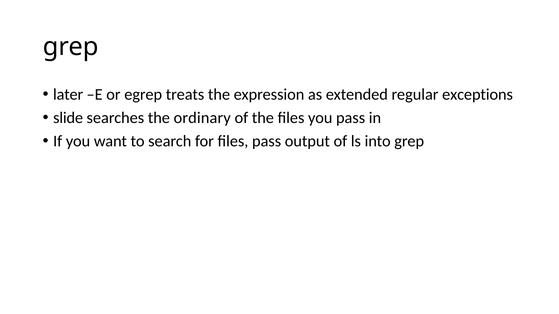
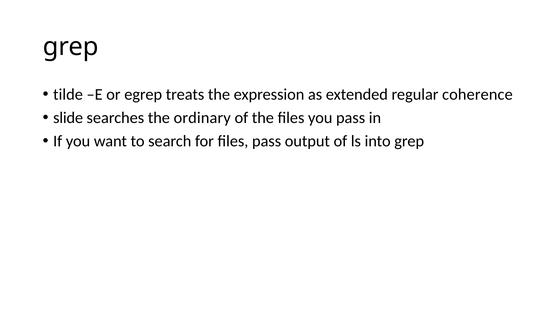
later: later -> tilde (68, 95)
exceptions: exceptions -> coherence (477, 95)
